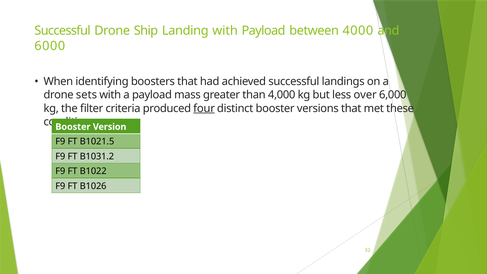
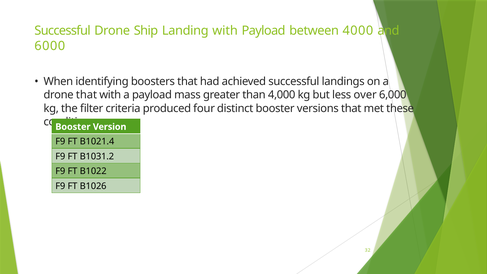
drone sets: sets -> that (86, 95)
four underline: present -> none (204, 108)
B1021.5: B1021.5 -> B1021.4 (97, 142)
